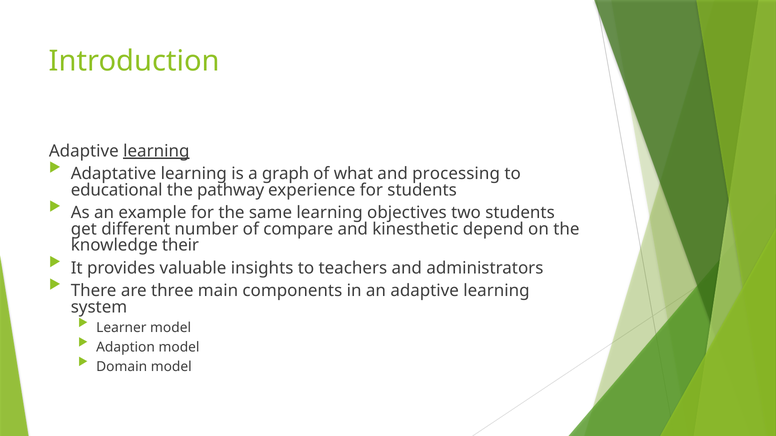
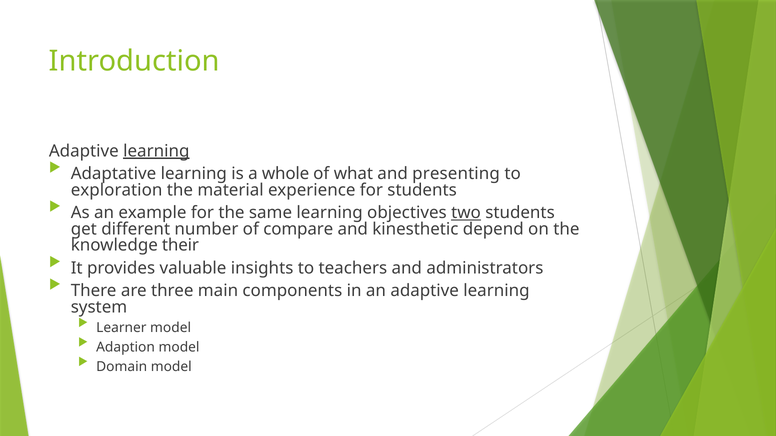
graph: graph -> whole (286, 174)
processing: processing -> presenting (456, 174)
educational: educational -> exploration (117, 190)
pathway: pathway -> material (231, 190)
two underline: none -> present (466, 213)
